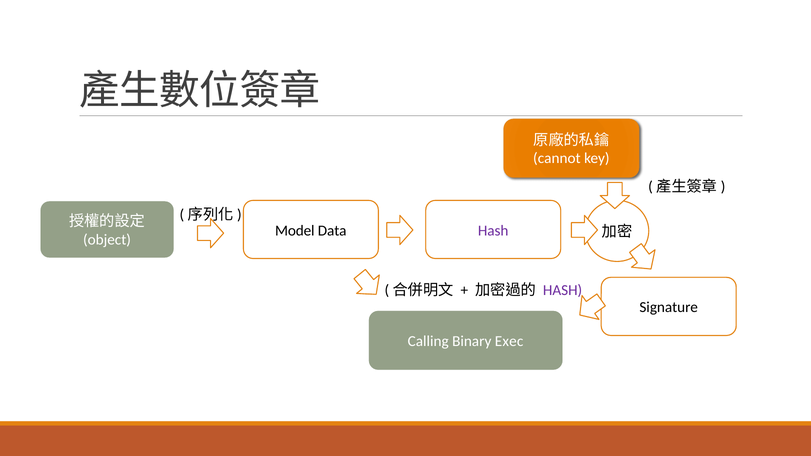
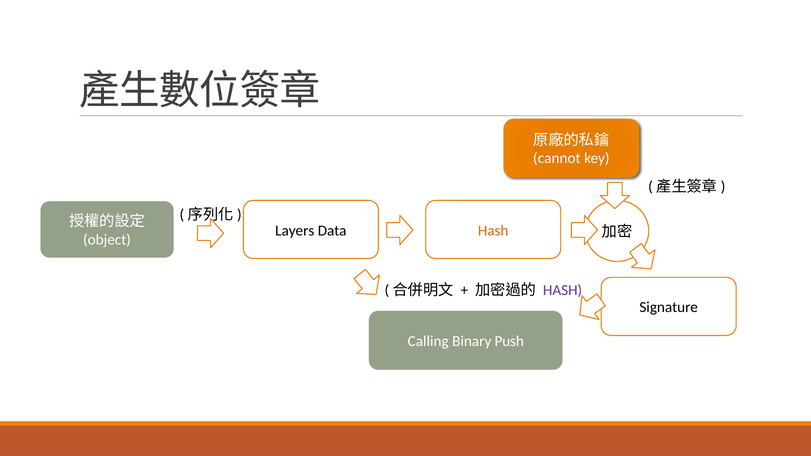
Model: Model -> Layers (295, 231)
Hash colour: purple -> orange (493, 231)
Exec: Exec -> Push (509, 341)
